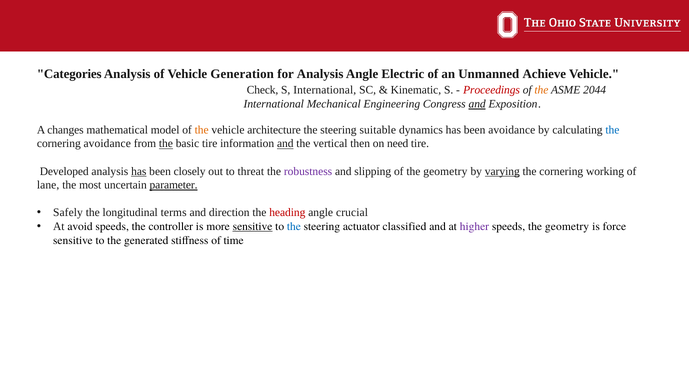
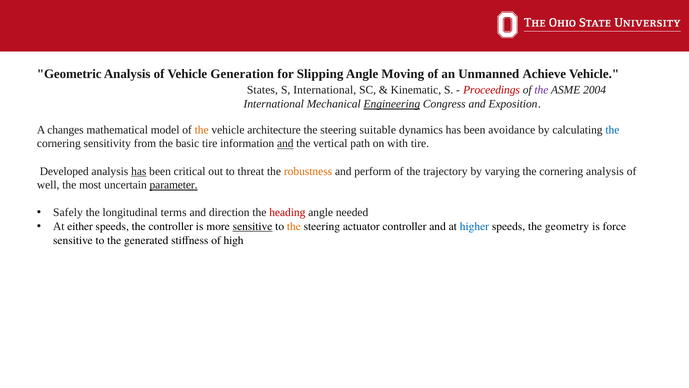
Categories: Categories -> Geometric (69, 74)
for Analysis: Analysis -> Slipping (320, 74)
Electric: Electric -> Moving (403, 74)
Check: Check -> States (262, 90)
the colour: orange -> purple (541, 90)
2044: 2044 -> 2004 (595, 90)
Engineering underline: none -> present (392, 104)
and underline: present -> none (477, 104)
cornering avoidance: avoidance -> sensitivity (107, 144)
the underline: present -> none (166, 144)
then: then -> path (360, 144)
need: need -> with (398, 144)
closely: closely -> critical (190, 171)
robustness colour: purple -> orange (308, 171)
slipping: slipping -> perform (373, 171)
of the geometry: geometry -> trajectory (445, 171)
varying underline: present -> none (502, 171)
cornering working: working -> analysis (605, 171)
lane: lane -> well (48, 185)
crucial: crucial -> needed (352, 212)
avoid: avoid -> either (80, 226)
the colour: blue -> orange (294, 226)
actuator classified: classified -> controller (405, 226)
higher colour: purple -> blue (474, 226)
time: time -> high (234, 240)
